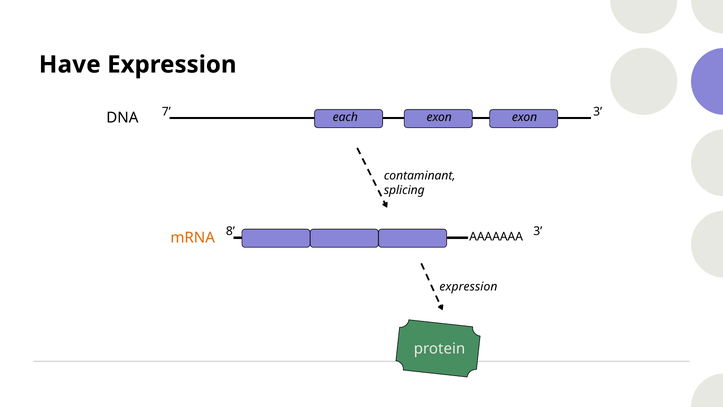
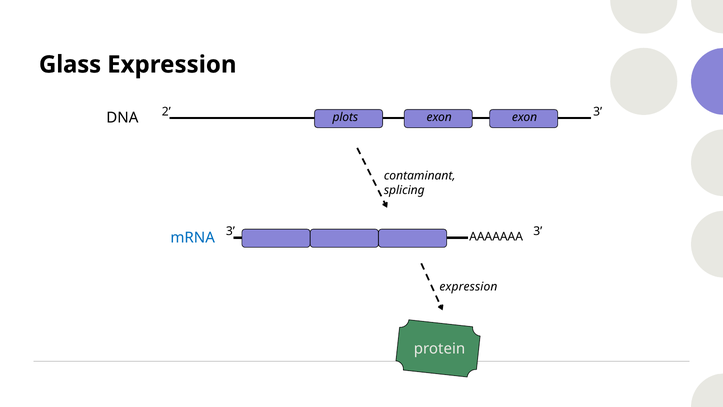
Have: Have -> Glass (70, 65)
7: 7 -> 2 (166, 112)
each: each -> plots (345, 117)
8: 8 -> 3 (230, 231)
mRNA colour: orange -> blue (193, 237)
